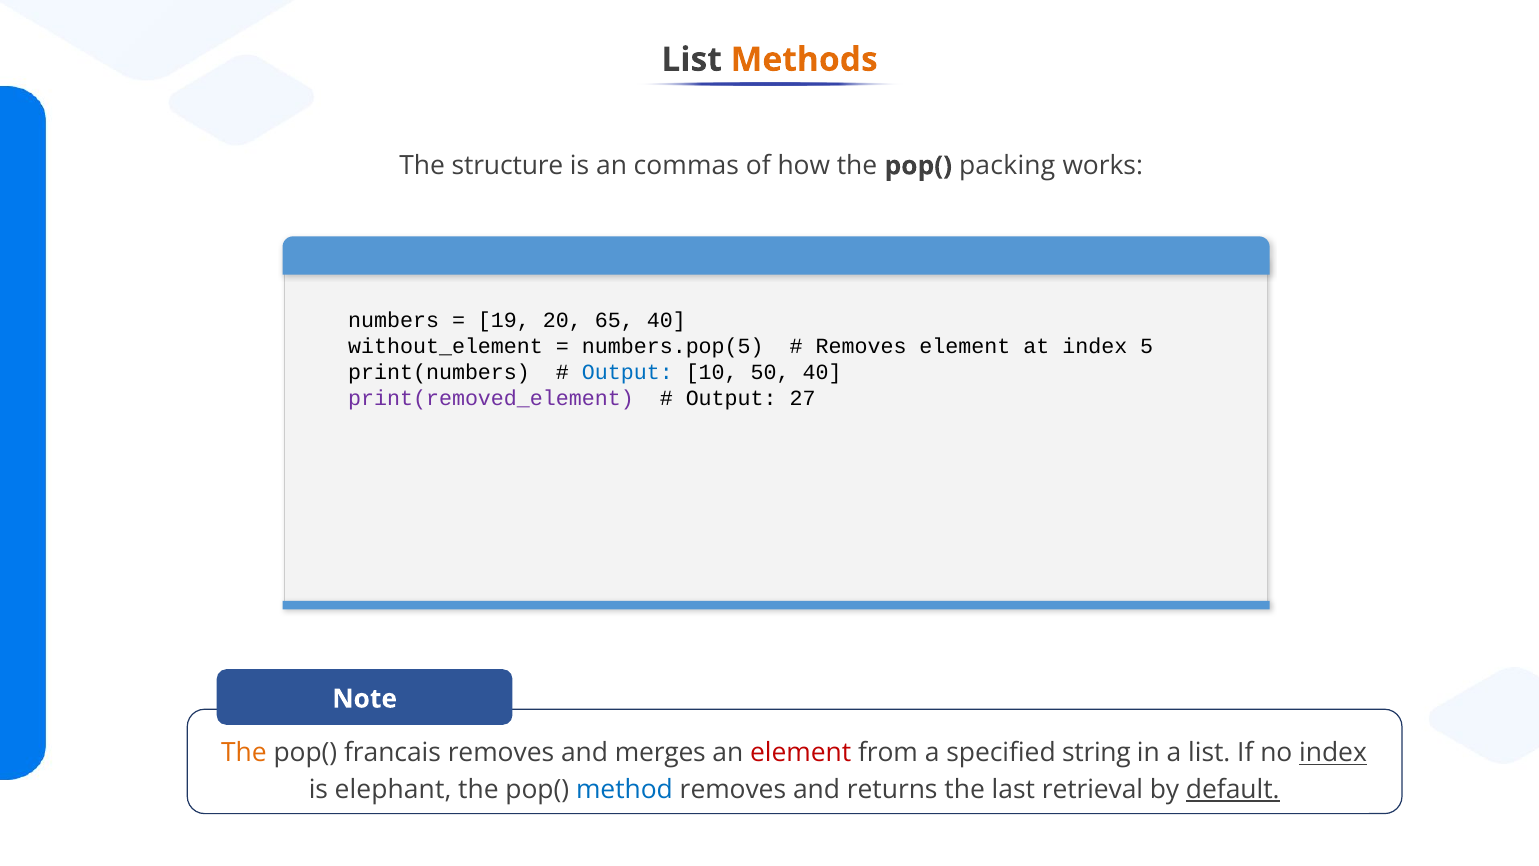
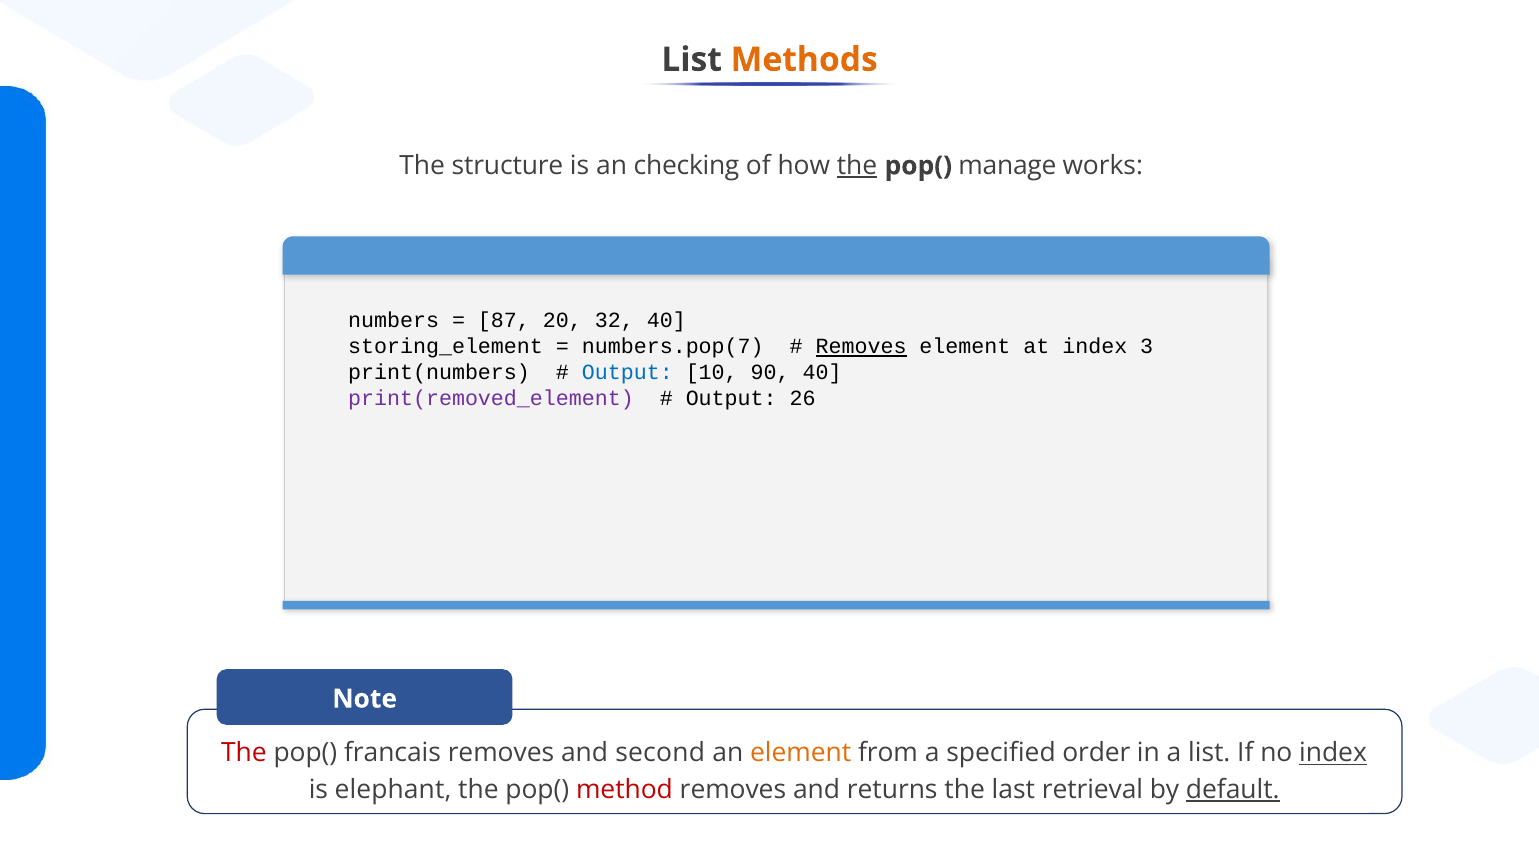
commas: commas -> checking (687, 166)
the underline: none -> present (857, 166)
packing: packing -> manage (1007, 166)
19: 19 -> 87 (504, 321)
65: 65 -> 32 (614, 321)
without_element: without_element -> storing_element (446, 347)
numbers.pop(5: numbers.pop(5 -> numbers.pop(7 (673, 347)
Removes underline: none -> present (861, 347)
5: 5 -> 3 (1147, 347)
50: 50 -> 90 (770, 372)
27: 27 -> 26 (803, 398)
The colour: orange -> red (244, 753)
merges: merges -> second (660, 753)
element colour: red -> orange (801, 753)
string: string -> order (1096, 753)
method colour: blue -> red (624, 789)
